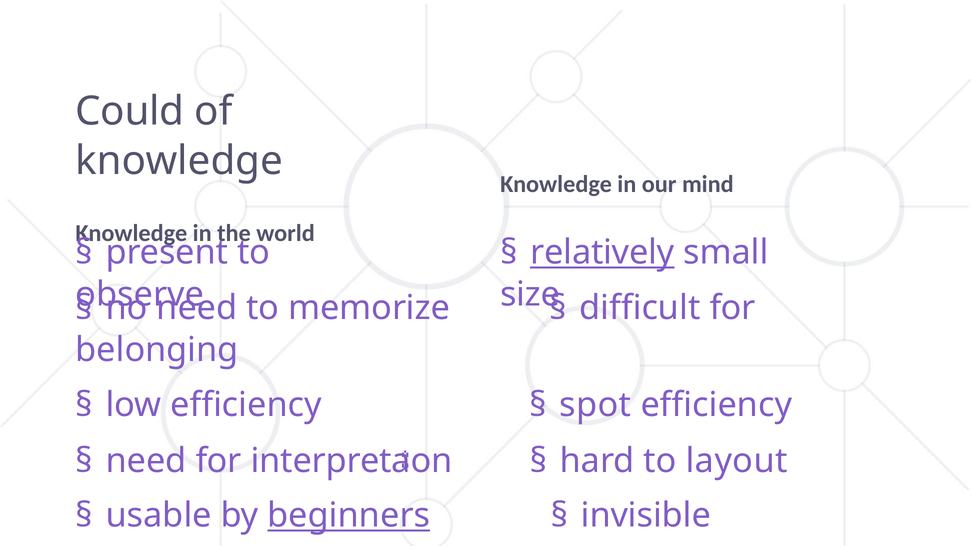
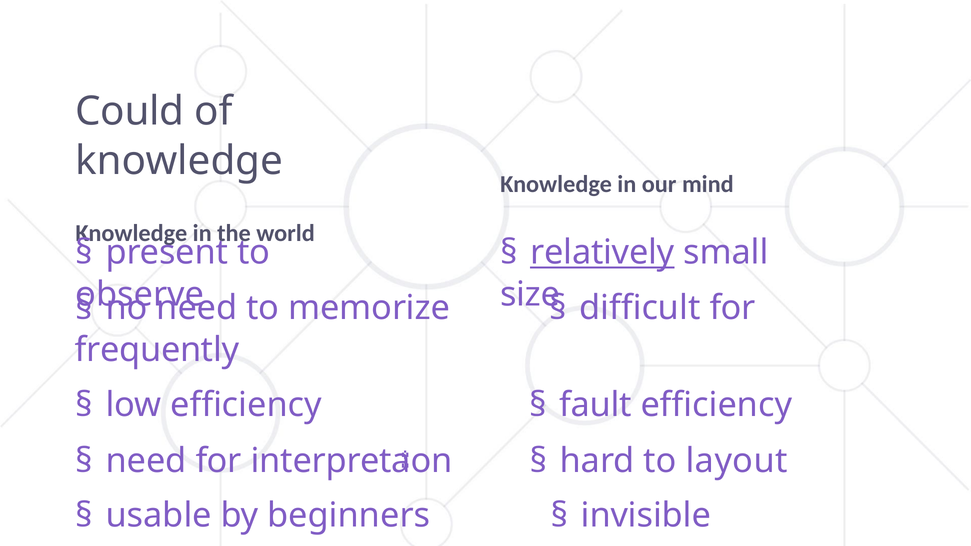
belonging: belonging -> frequently (157, 350)
spot: spot -> fault (596, 405)
beginners underline: present -> none (349, 516)
